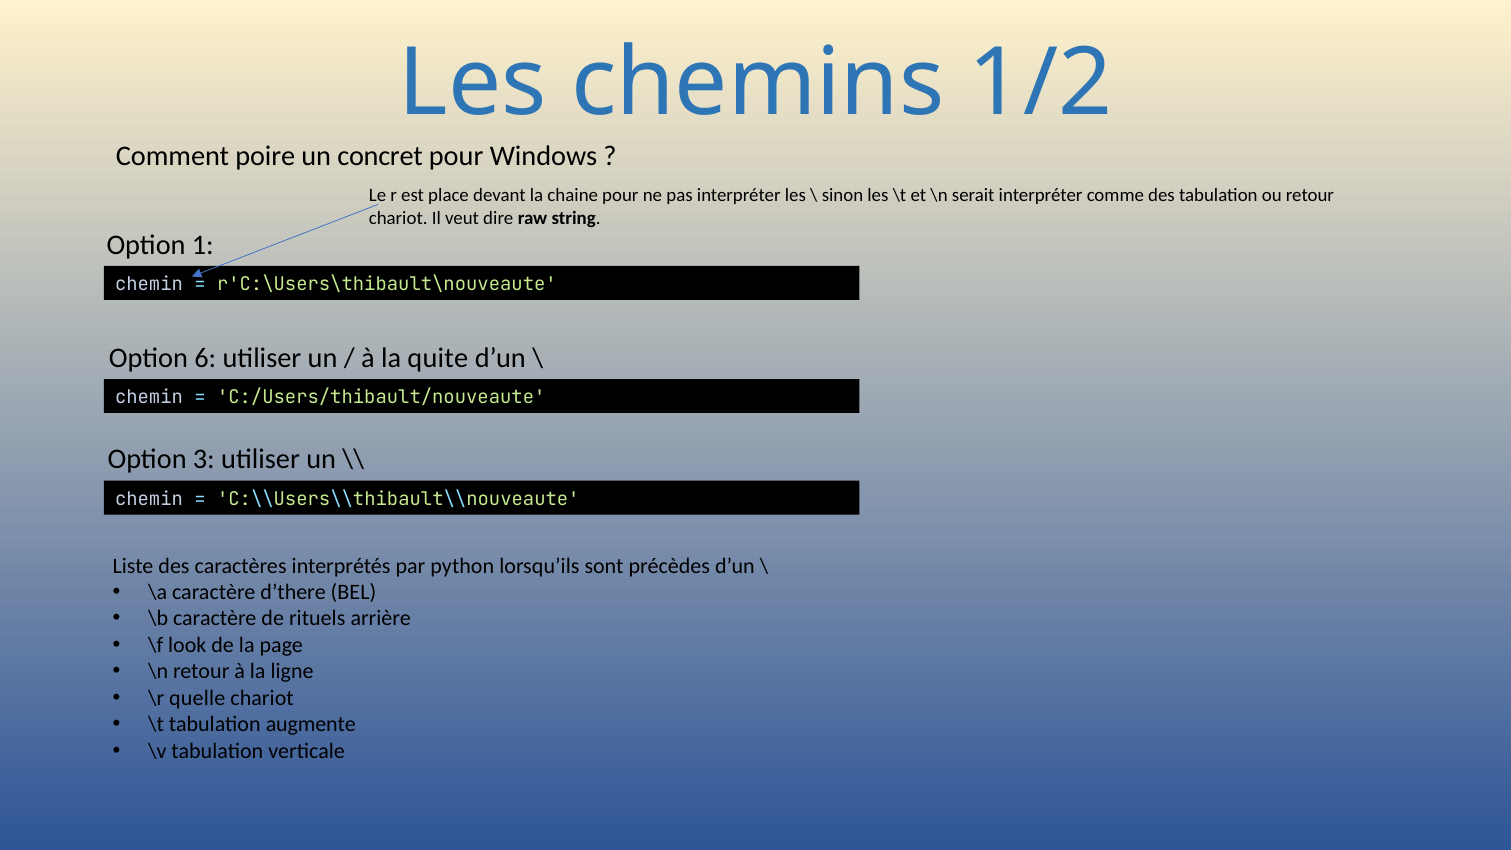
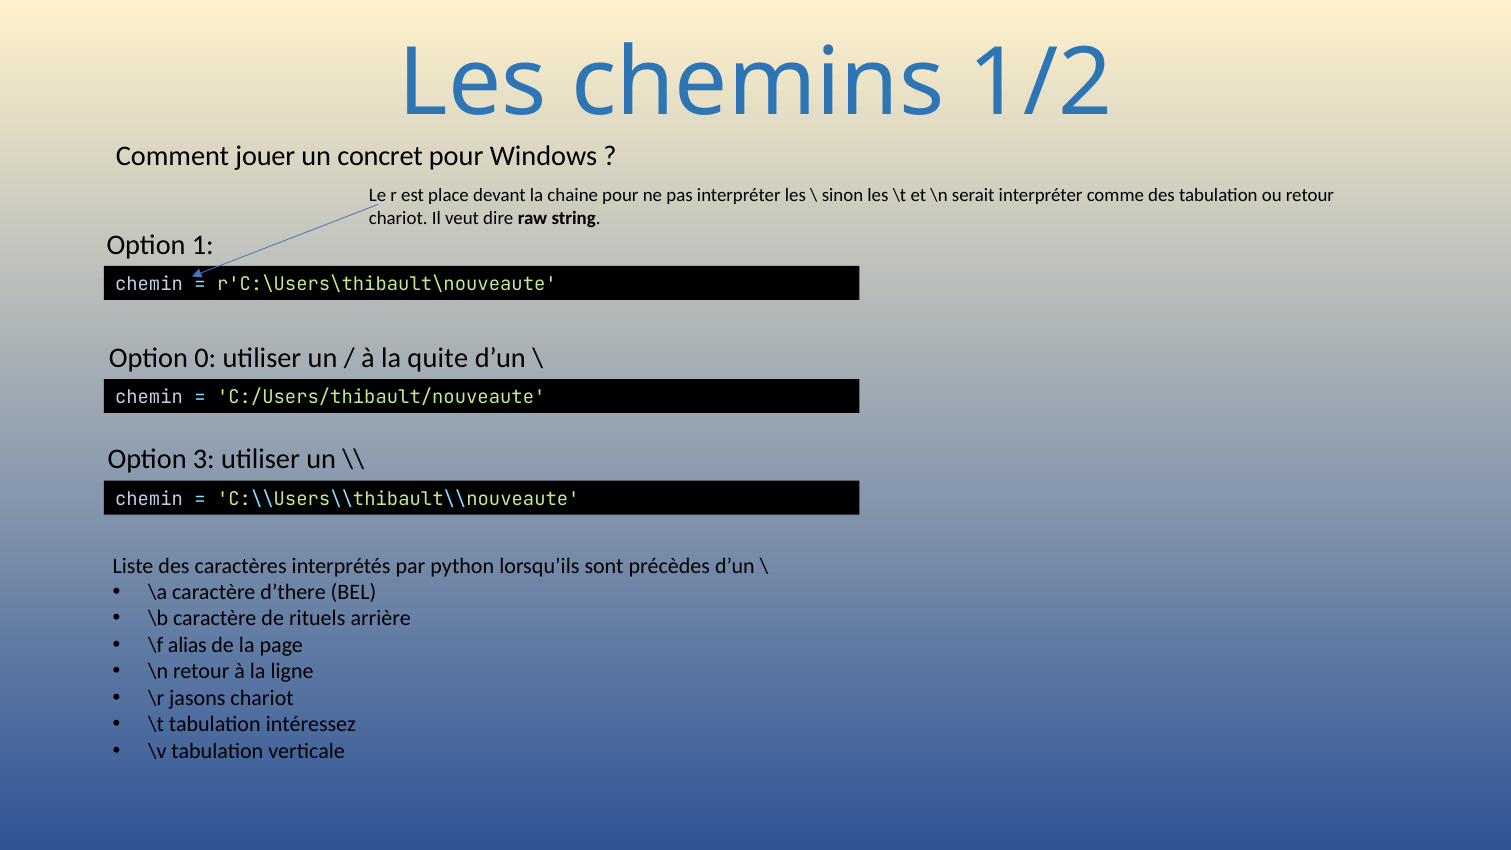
poire: poire -> jouer (265, 156)
6: 6 -> 0 (205, 358)
look: look -> alias (187, 645)
quelle: quelle -> jasons (197, 698)
augmente: augmente -> intéressez (311, 724)
